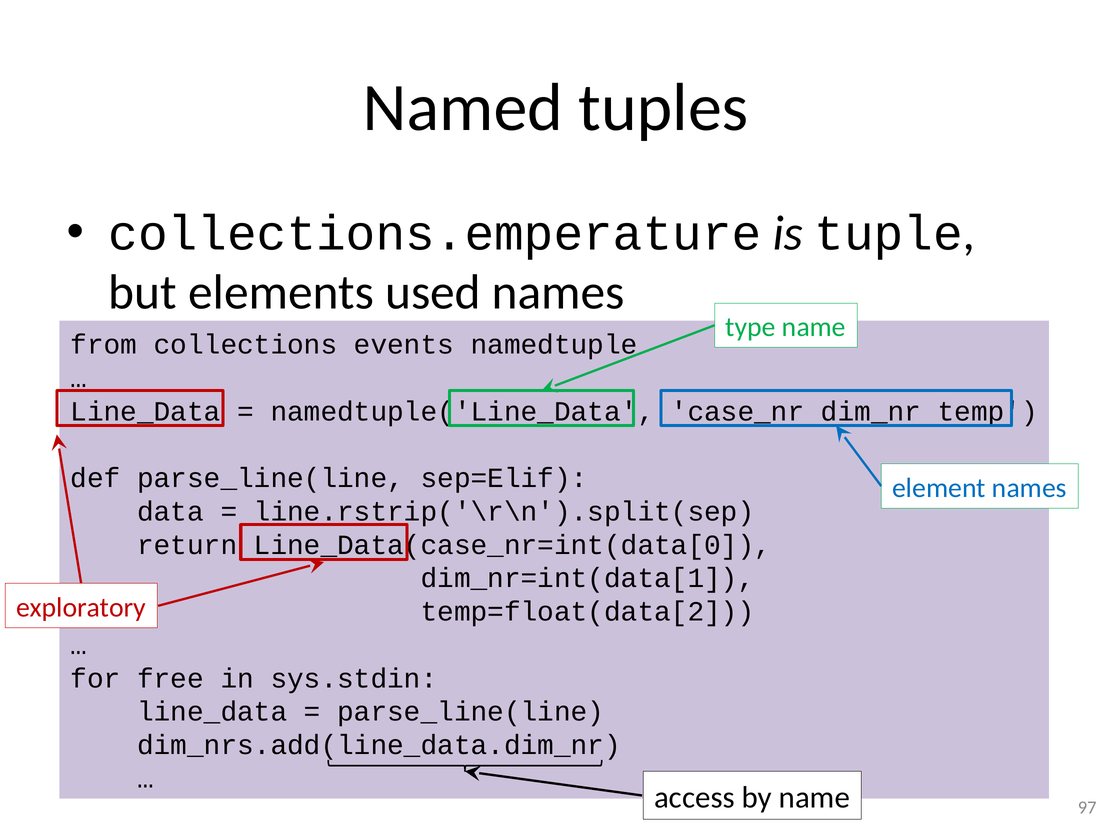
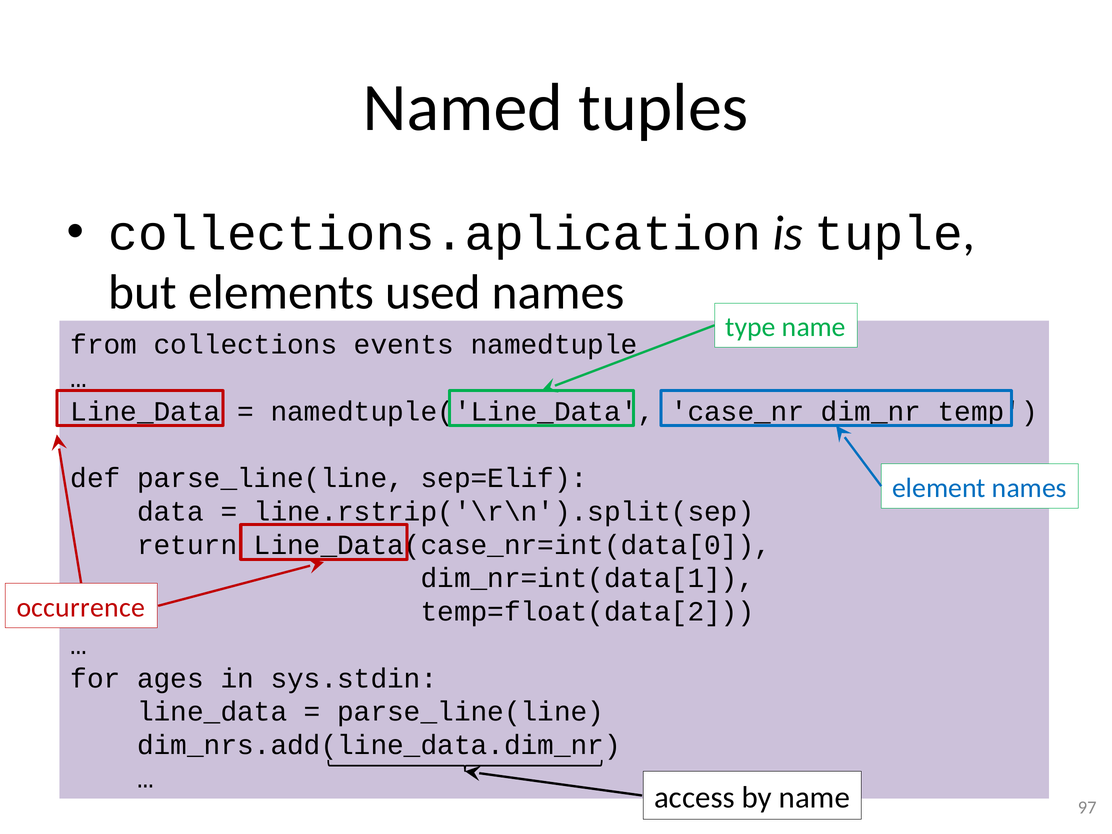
collections.emperature: collections.emperature -> collections.aplication (435, 233)
exploratory: exploratory -> occurrence (81, 607)
free: free -> ages (170, 678)
